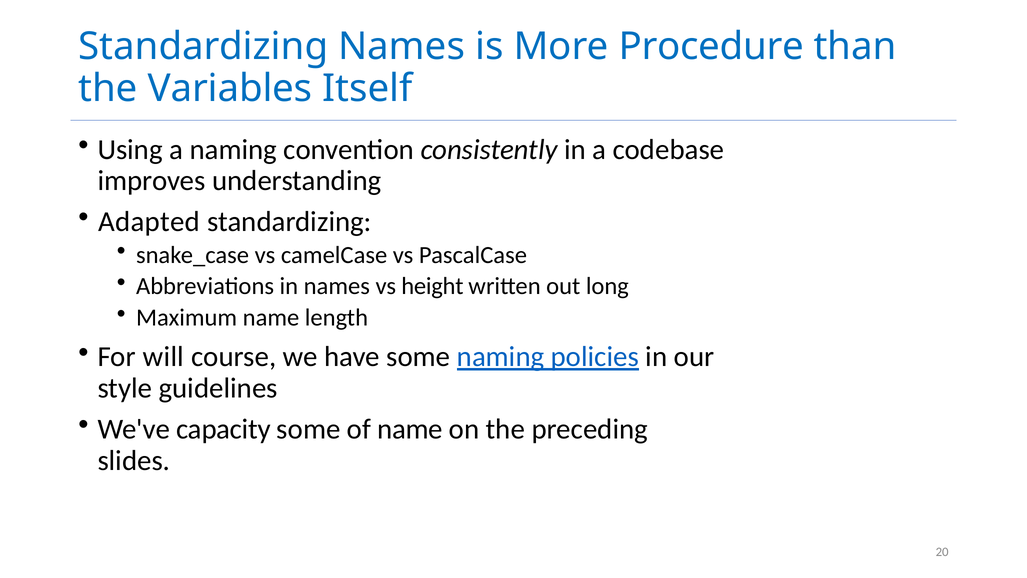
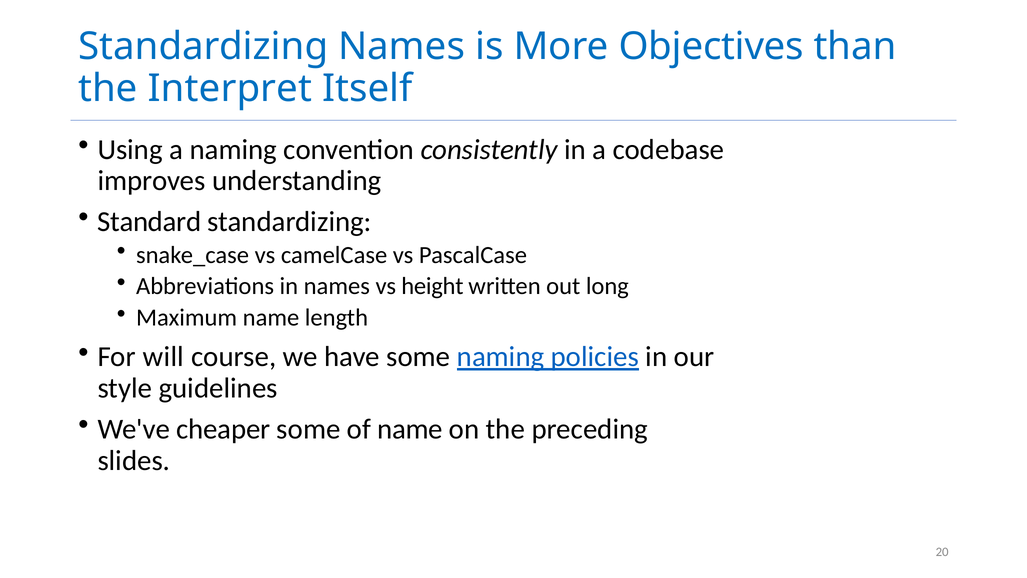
Procedure: Procedure -> Objectives (711, 47)
Variables: Variables -> Interpret (230, 88)
Adapted: Adapted -> Standard (149, 222)
capacity: capacity -> cheaper (223, 429)
